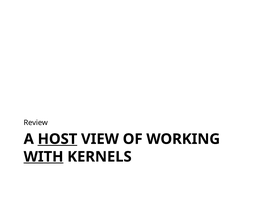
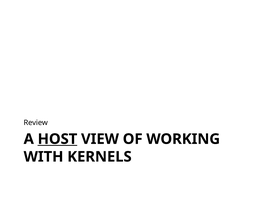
WITH underline: present -> none (44, 157)
